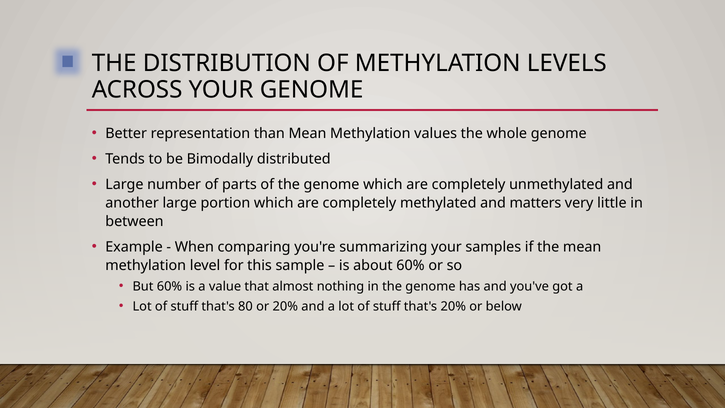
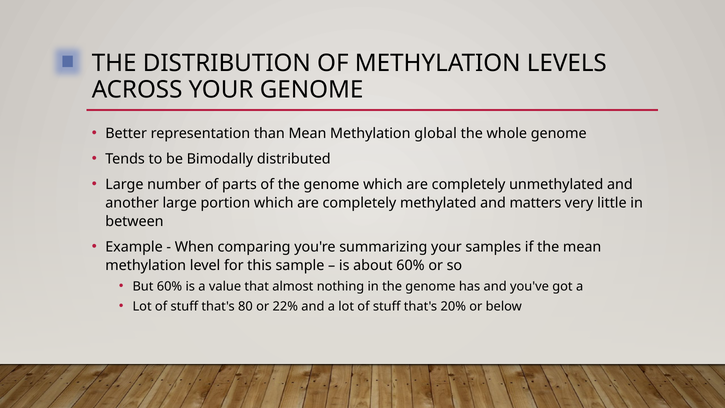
values: values -> global (436, 134)
or 20%: 20% -> 22% (285, 306)
